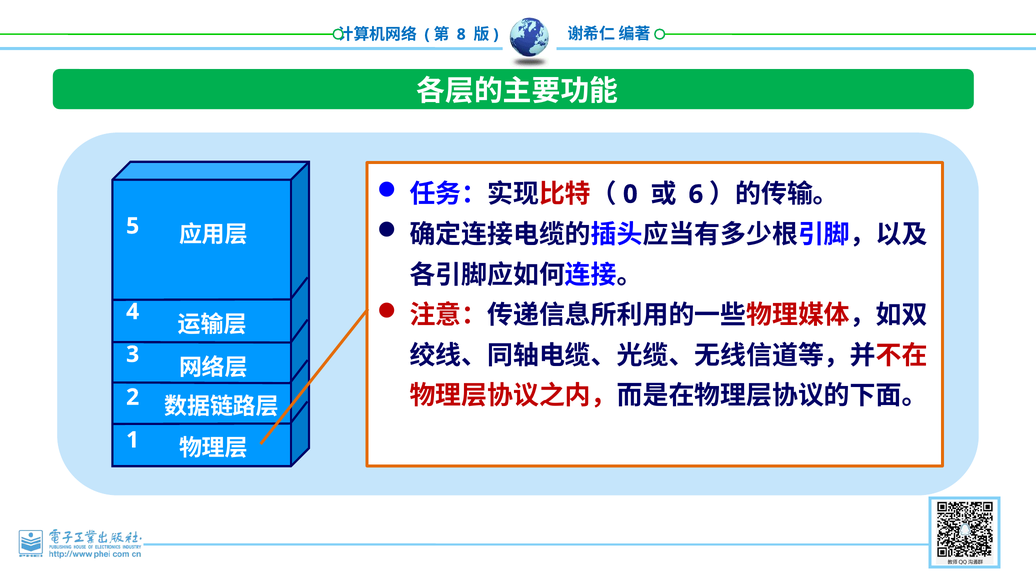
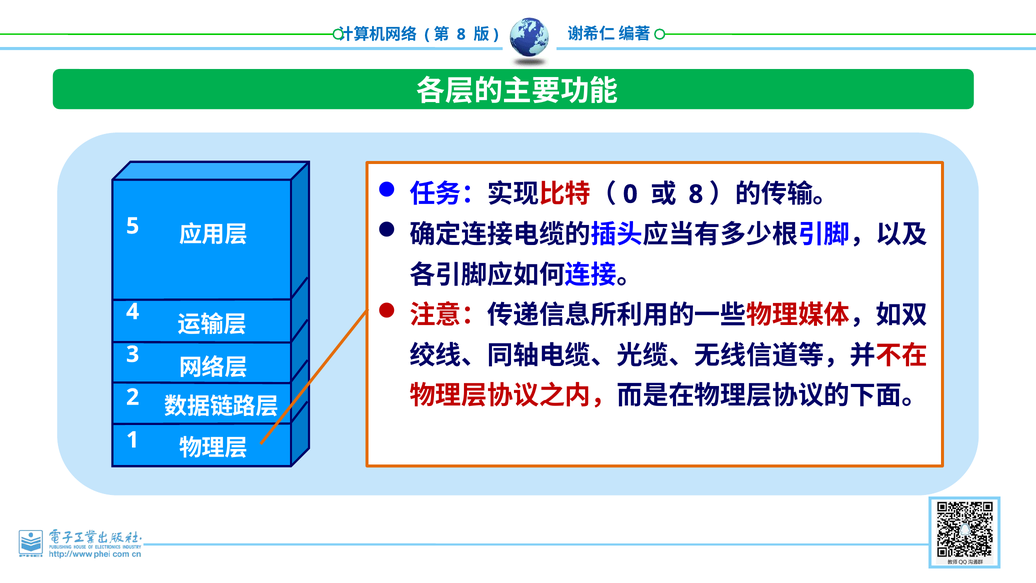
6: 6 -> 8 (696, 194)
